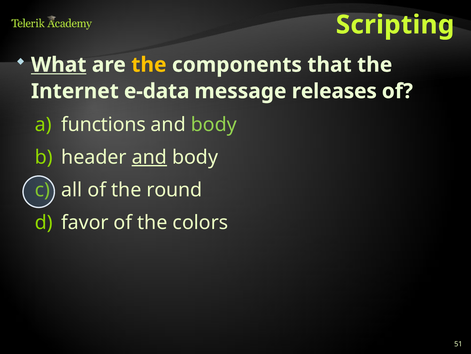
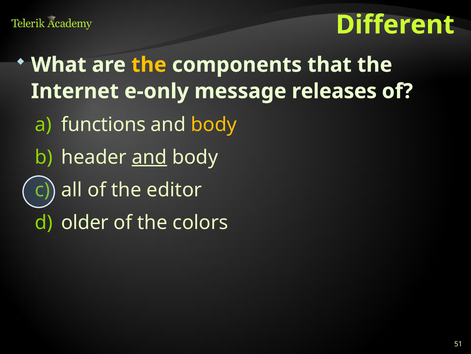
Scripting: Scripting -> Different (395, 25)
What underline: present -> none (59, 65)
e-data: e-data -> e-only (157, 91)
body colour: light green -> yellow (214, 124)
round: round -> editor (174, 189)
favor: favor -> older (85, 222)
